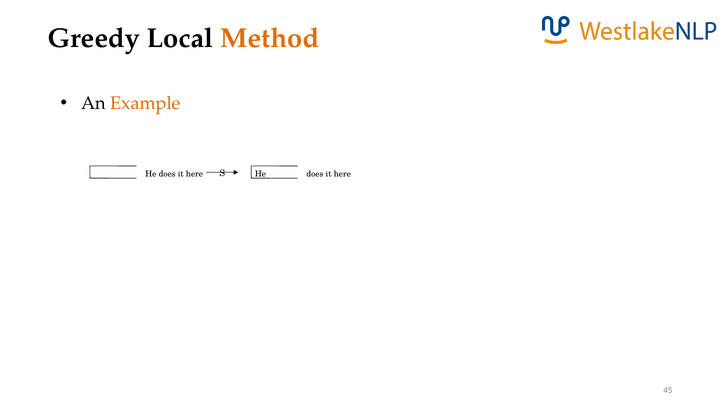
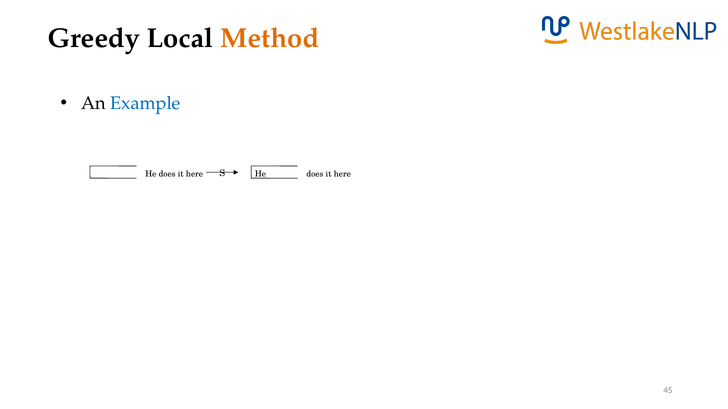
Example colour: orange -> blue (145, 103)
